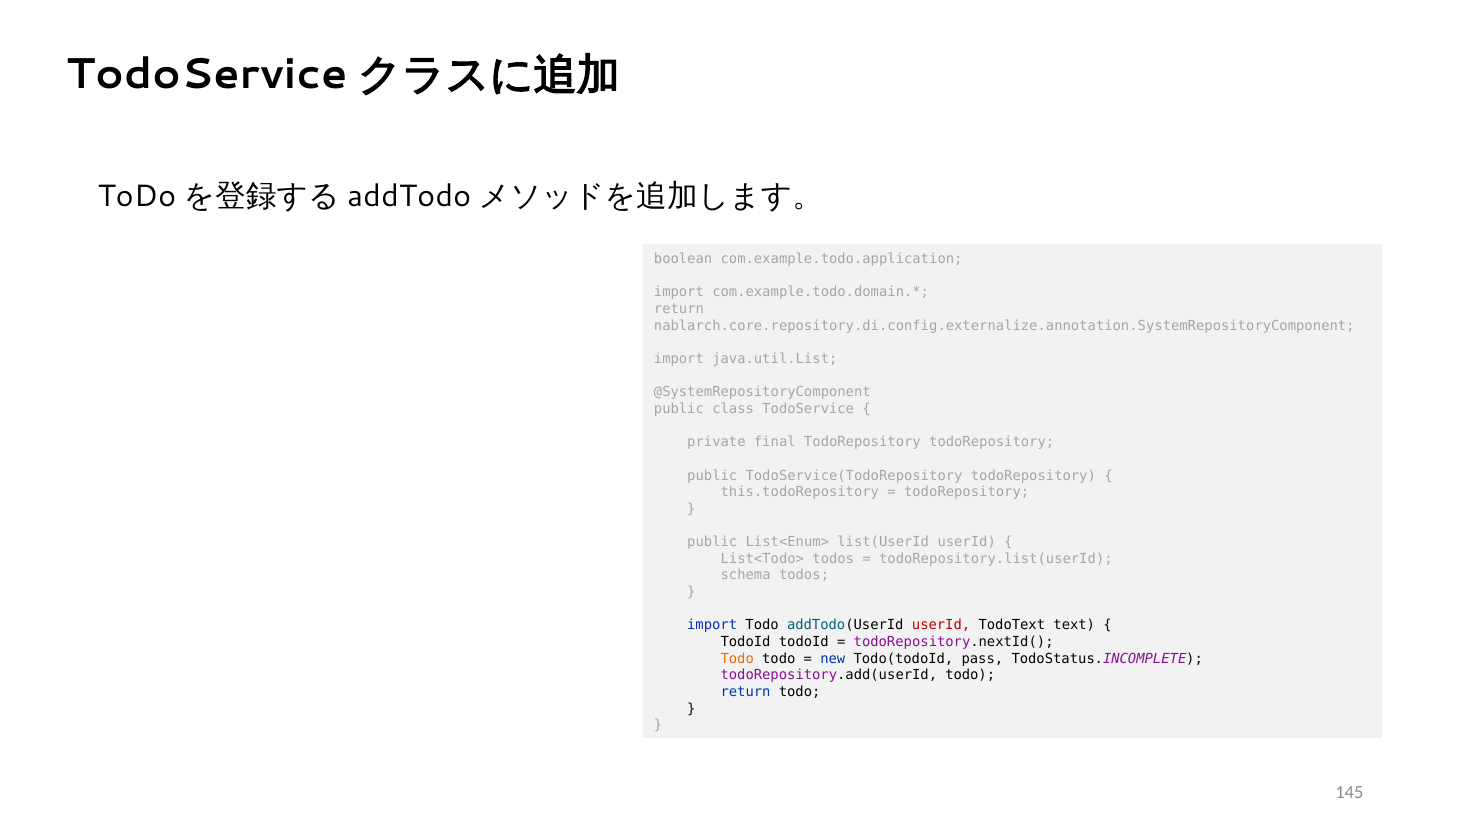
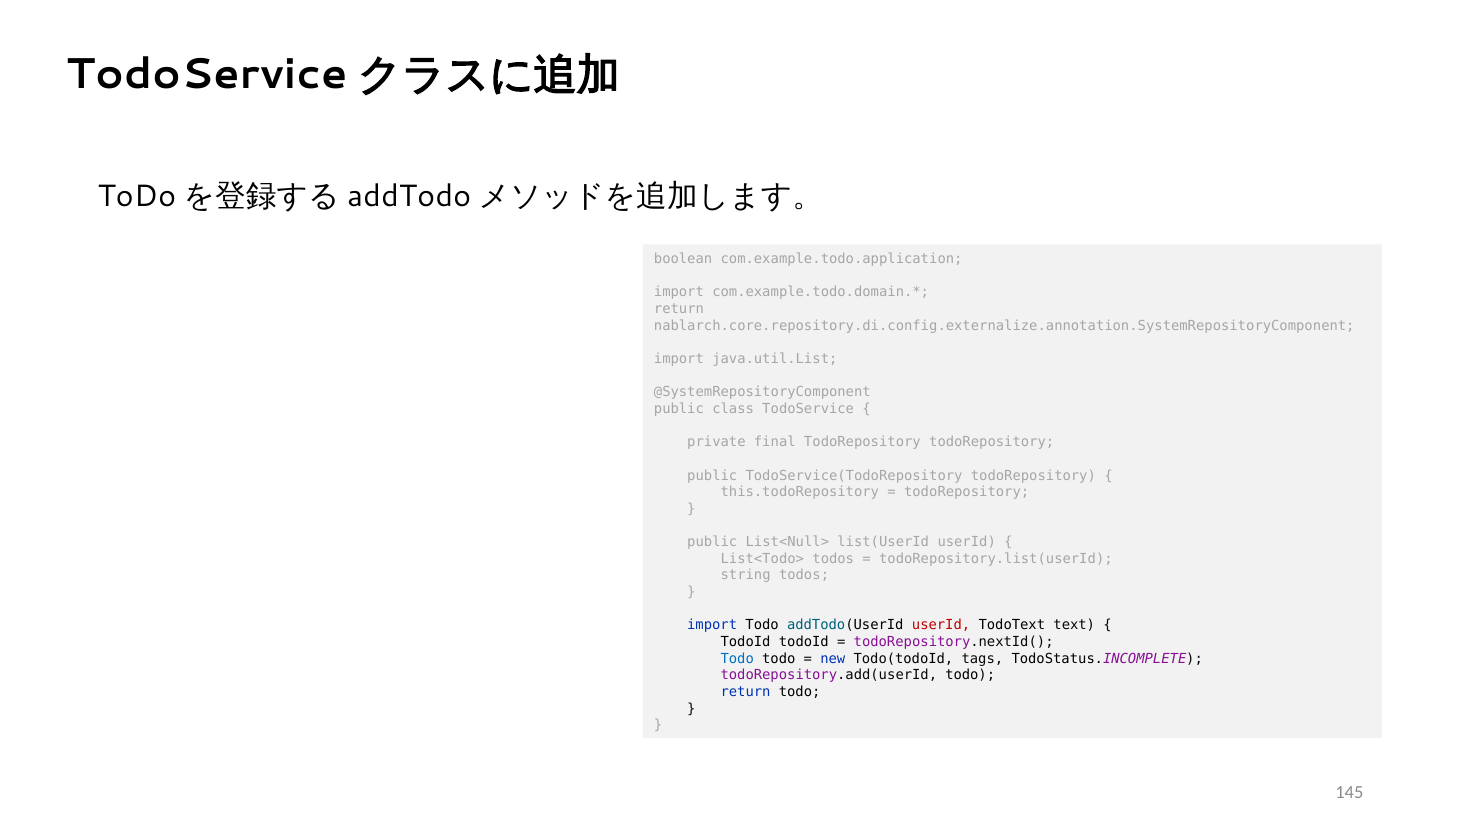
List<Enum>: List<Enum> -> List<Null> (787, 542)
schema: schema -> string (746, 575)
Todo colour: orange -> blue (737, 659)
pass: pass -> tags (982, 659)
